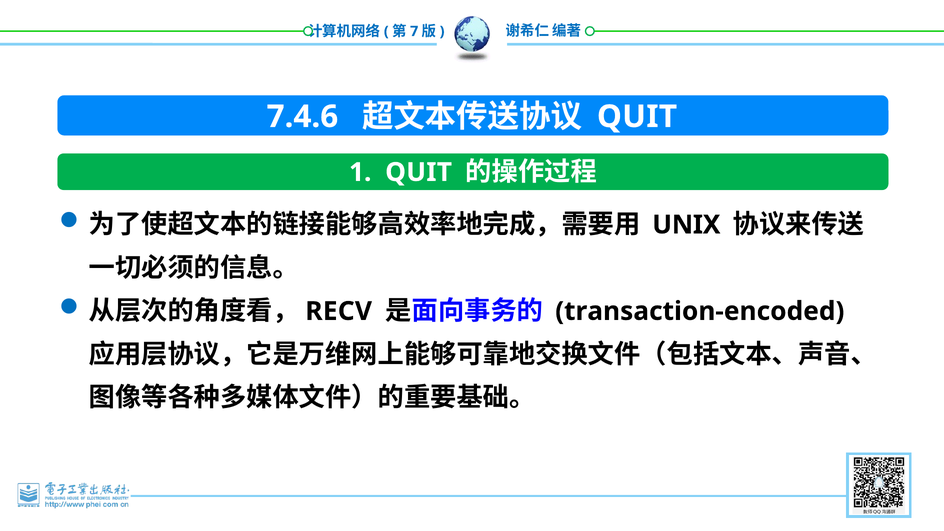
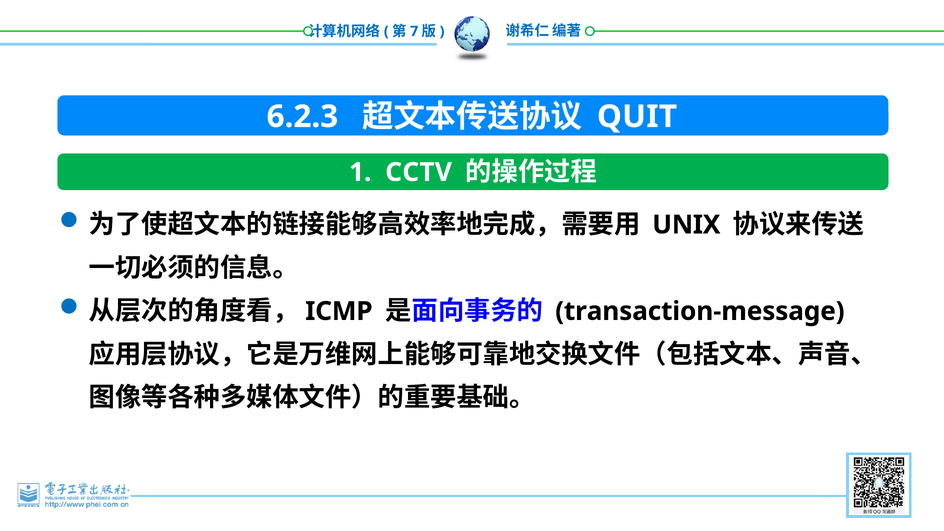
7.4.6: 7.4.6 -> 6.2.3 (302, 117)
1 QUIT: QUIT -> CCTV (419, 172)
RECV: RECV -> ICMP (339, 311)
transaction-encoded: transaction-encoded -> transaction-message (700, 311)
